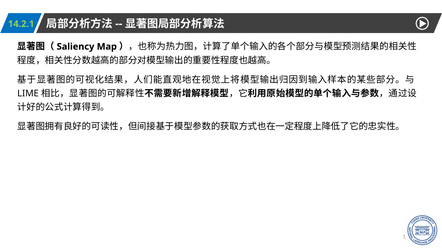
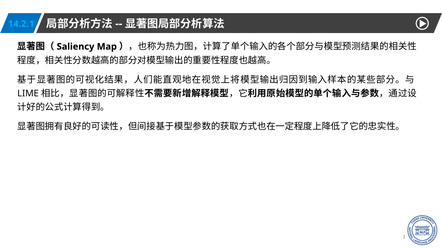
14.2.1 colour: light green -> light blue (21, 24)
